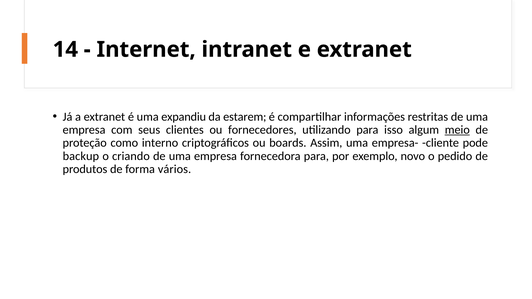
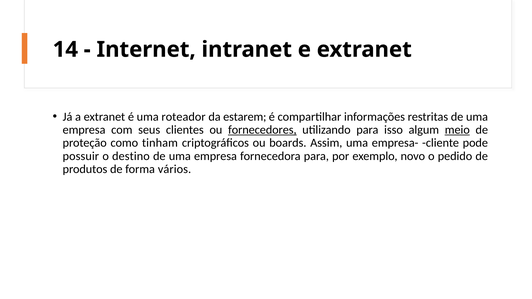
expandiu: expandiu -> roteador (184, 117)
fornecedores underline: none -> present (262, 130)
interno: interno -> tinham (160, 143)
backup: backup -> possuir (81, 156)
criando: criando -> destino (131, 156)
